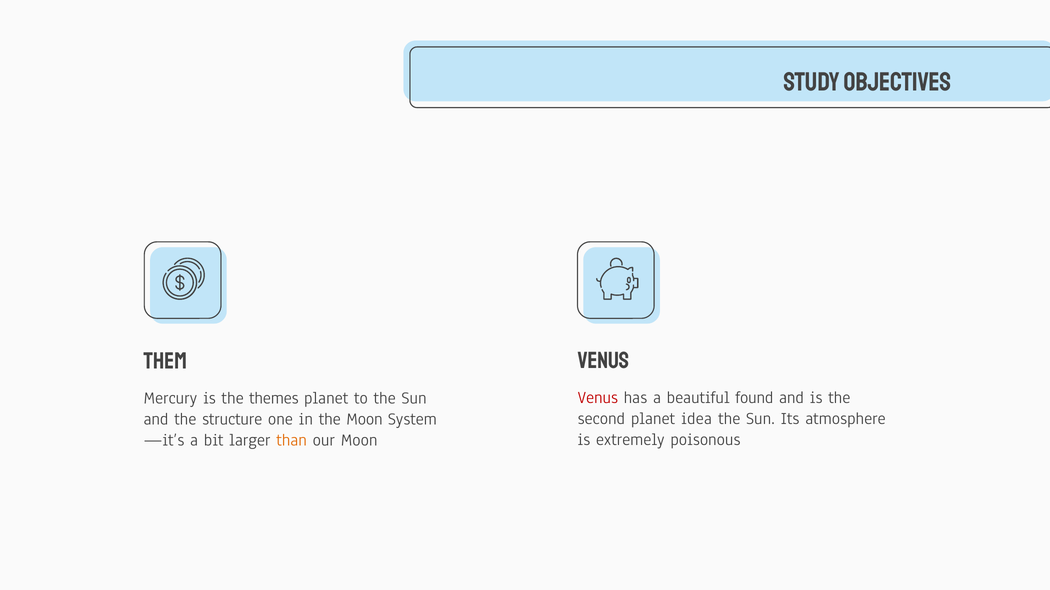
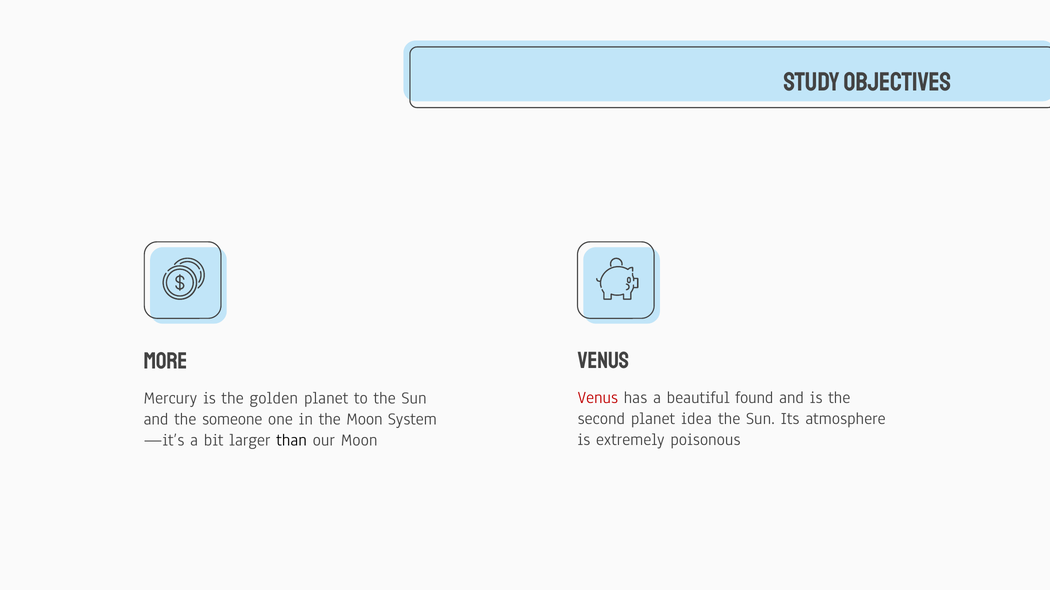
THEM: THEM -> MORE (165, 361)
themes: themes -> golden (274, 398)
structure: structure -> someone (232, 419)
than colour: orange -> black (292, 440)
